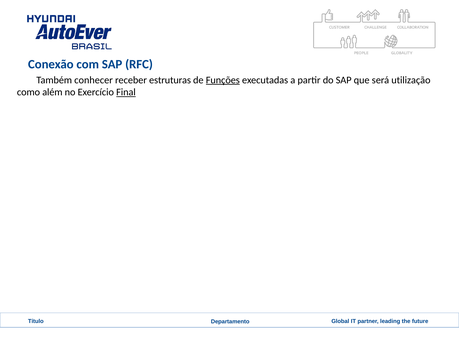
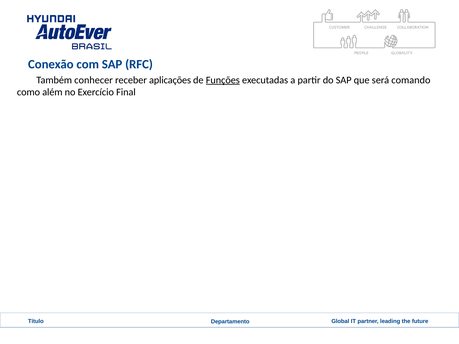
estruturas: estruturas -> aplicações (170, 80)
utilização: utilização -> comando (411, 80)
Final underline: present -> none (126, 92)
